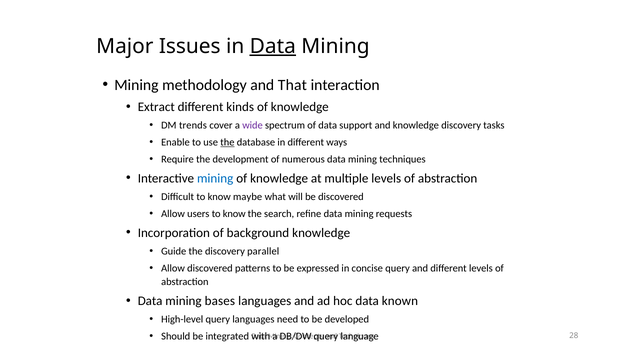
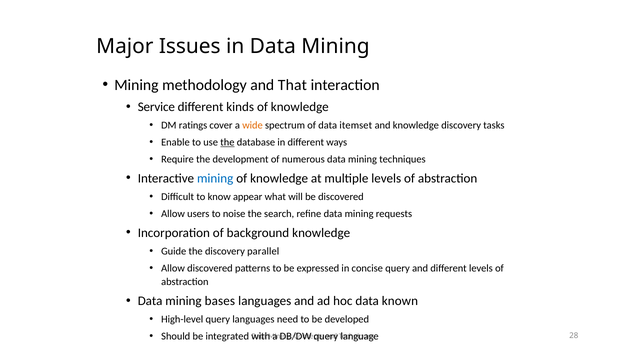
Data underline: present -> none (273, 46)
Extract: Extract -> Service (156, 107)
trends: trends -> ratings (193, 125)
wide colour: purple -> orange (252, 125)
support: support -> itemset (356, 125)
maybe: maybe -> appear (248, 197)
users to know: know -> noise (234, 214)
